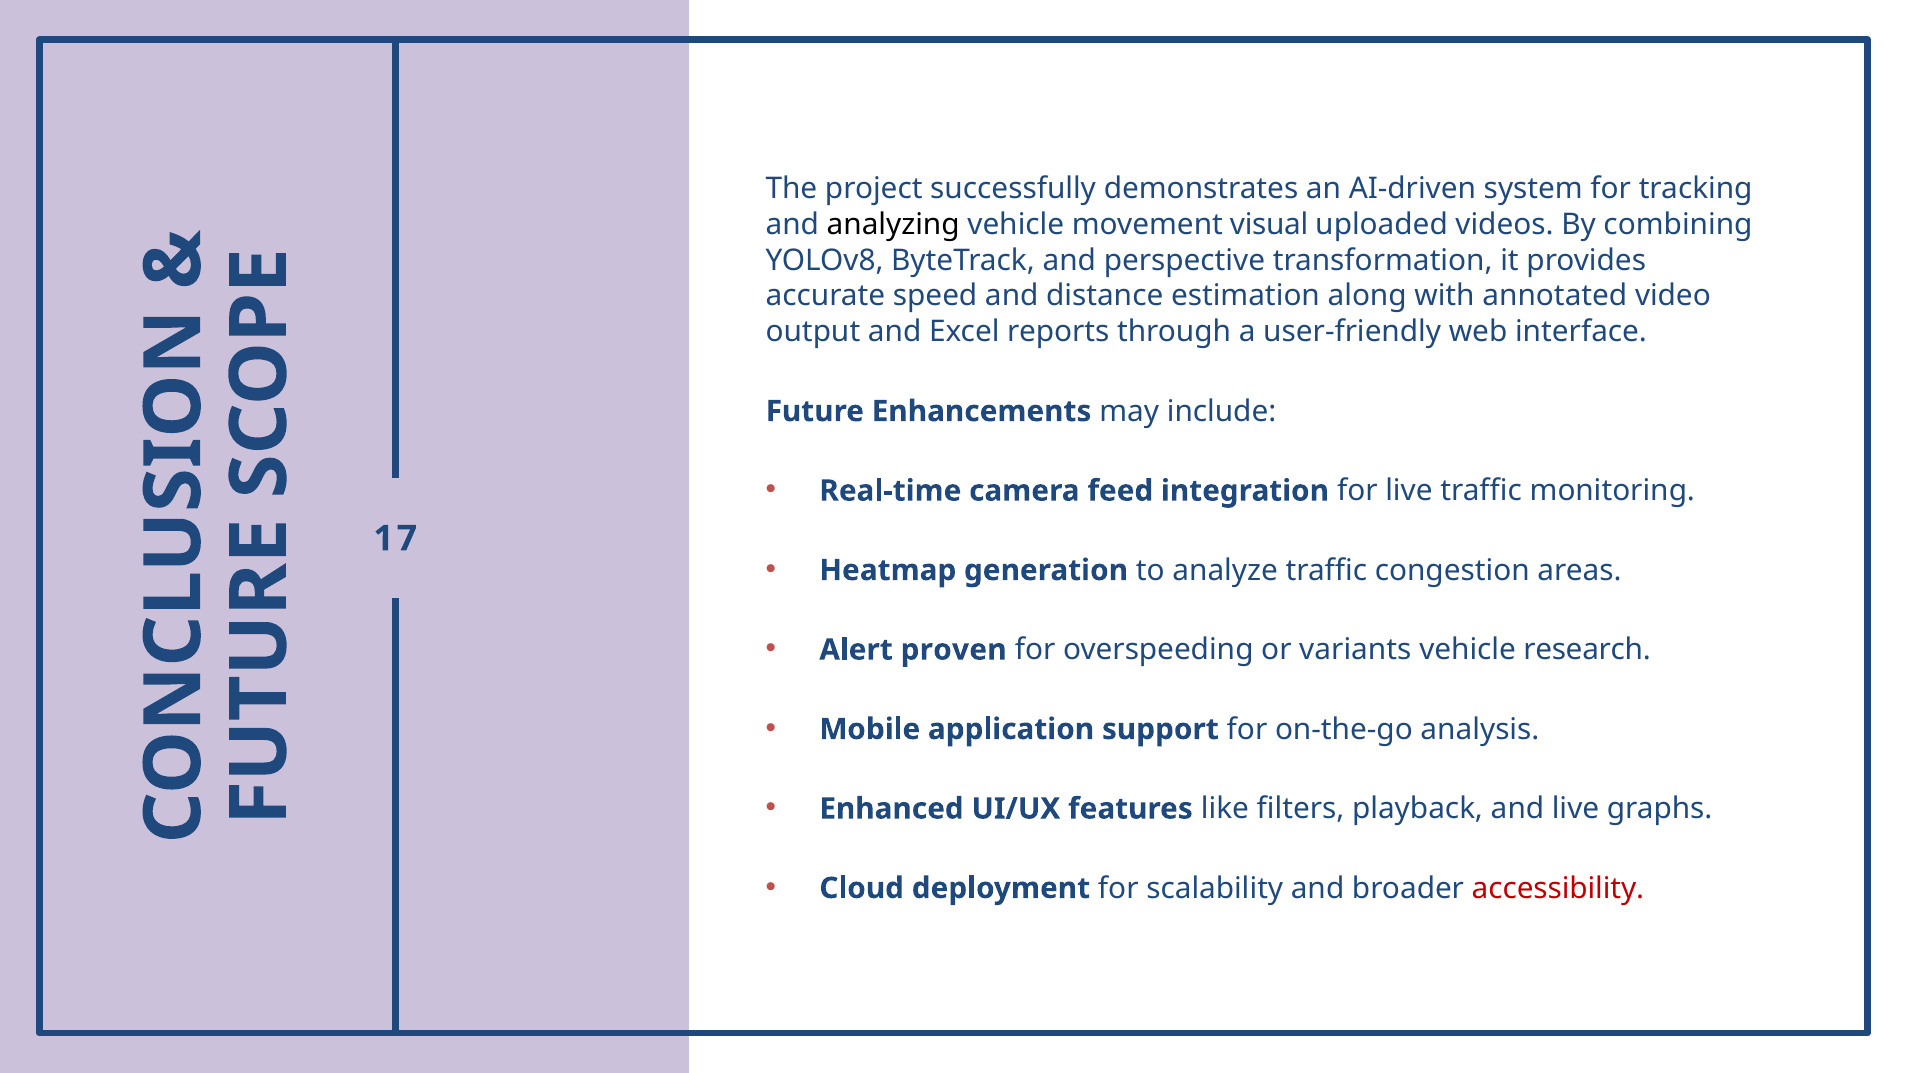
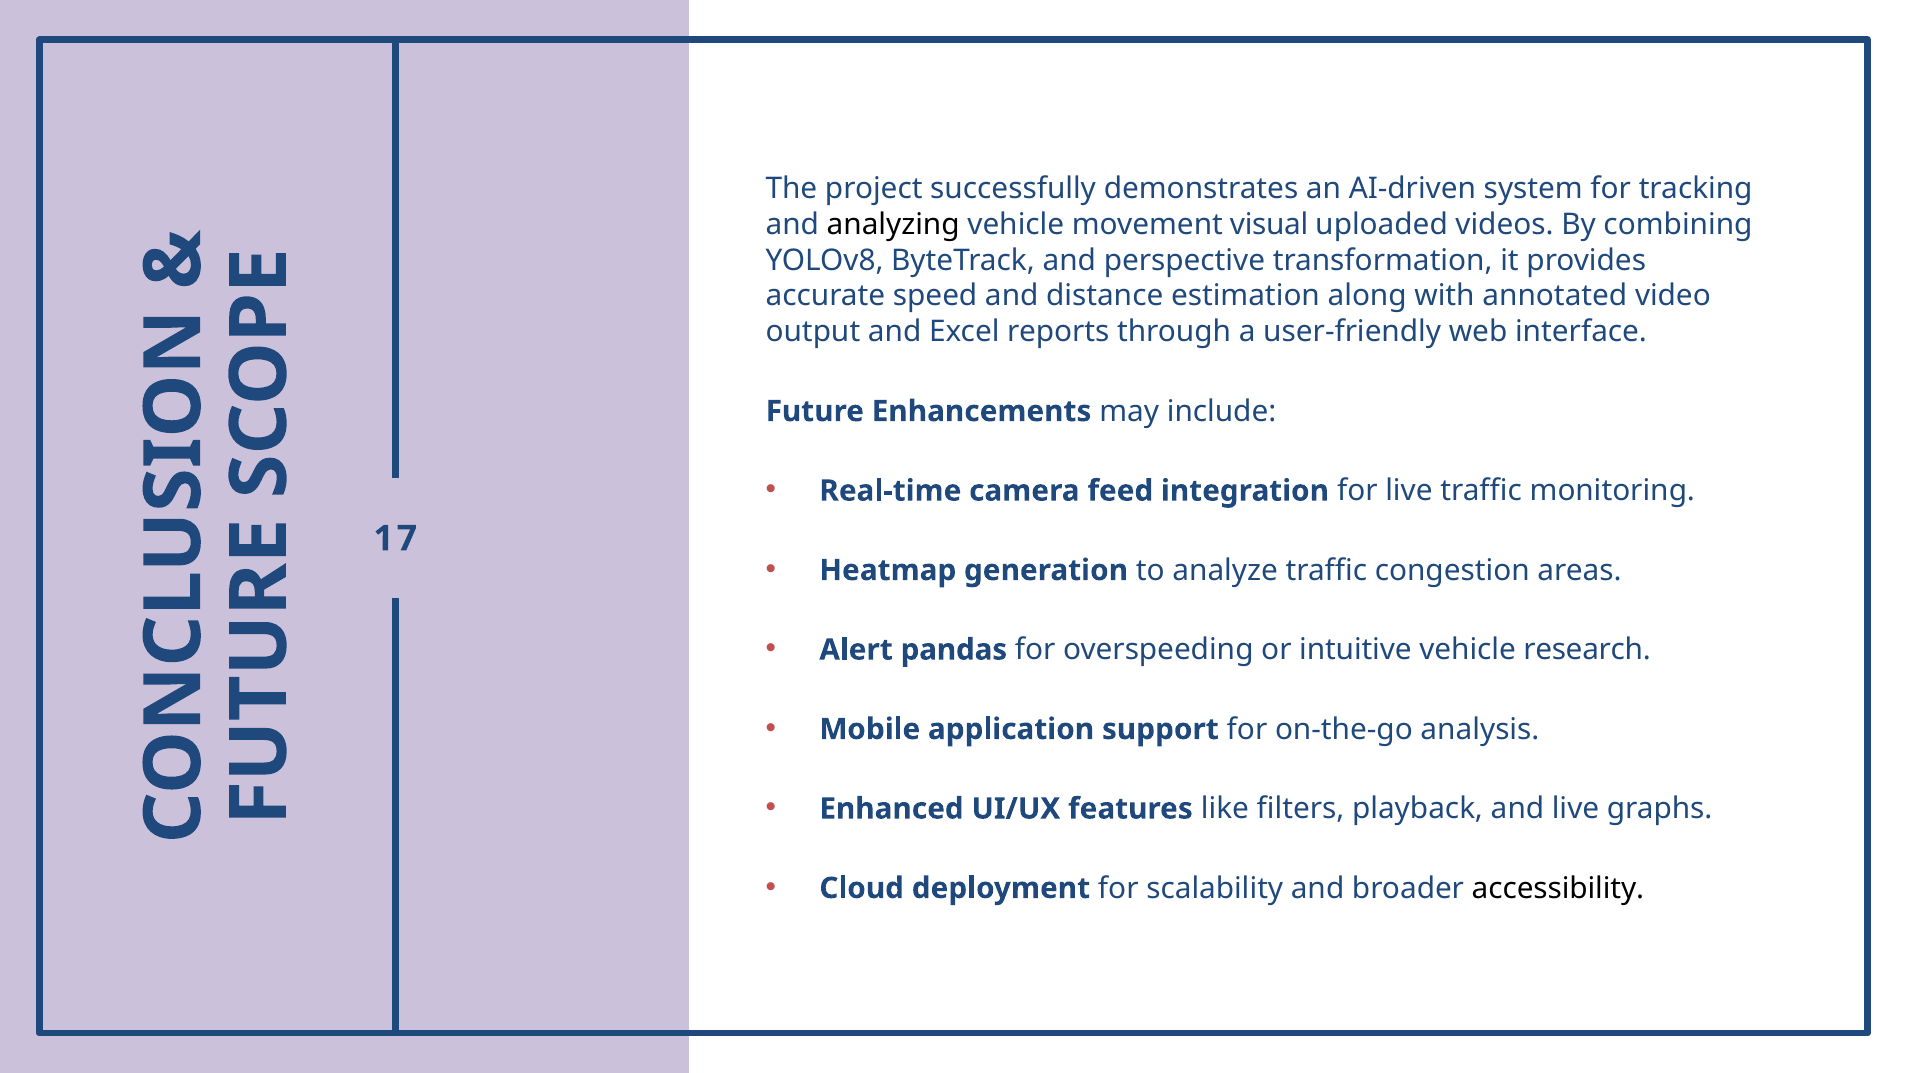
proven: proven -> pandas (954, 650)
variants: variants -> intuitive (1355, 650)
accessibility colour: red -> black (1558, 888)
